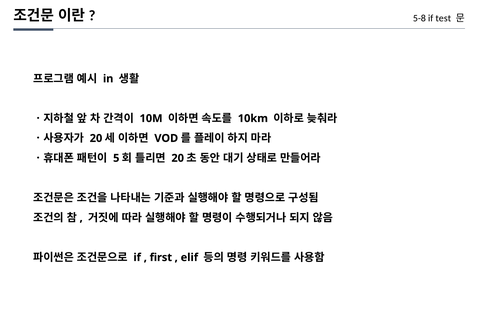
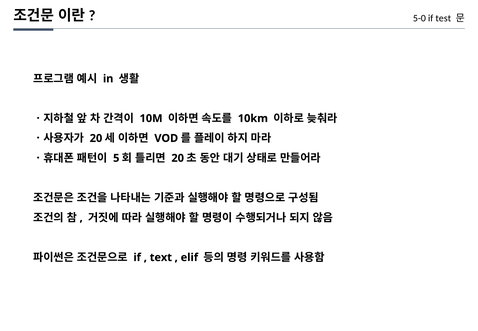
5-8: 5-8 -> 5-0 (419, 18)
first: first -> text (161, 257)
